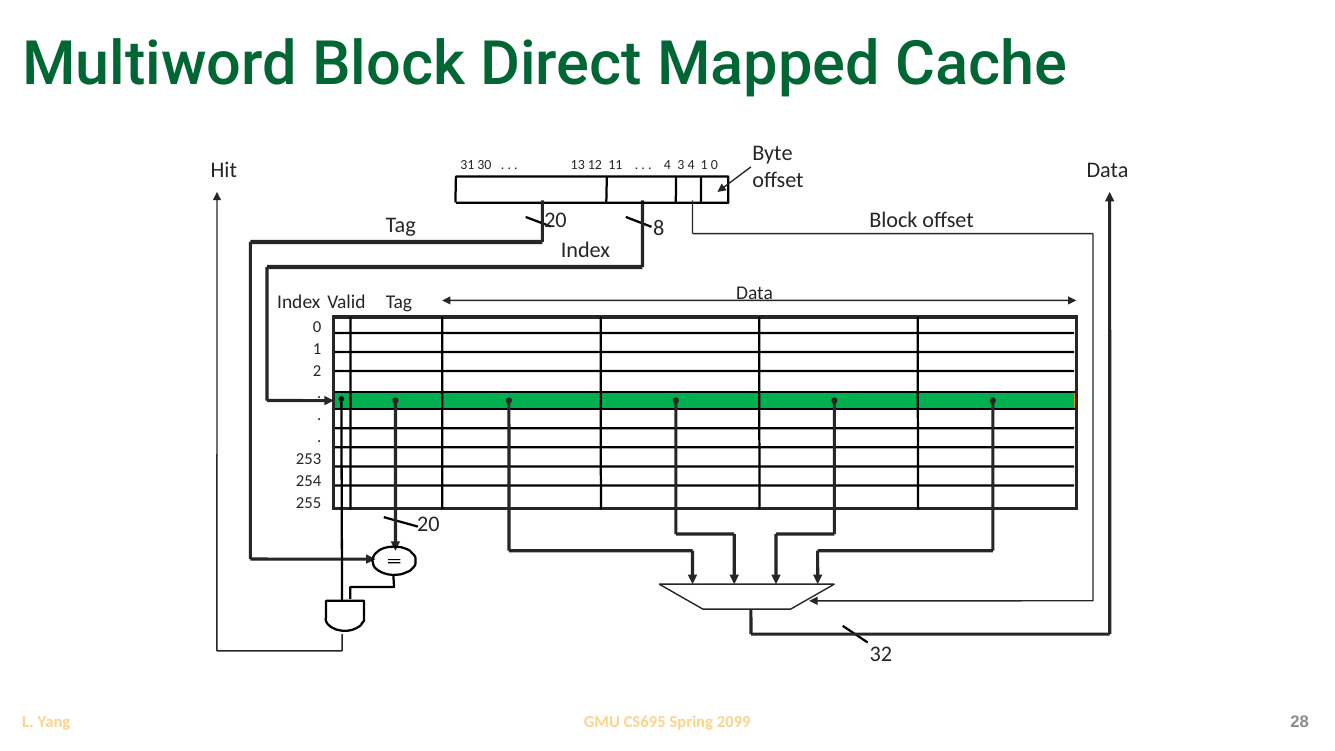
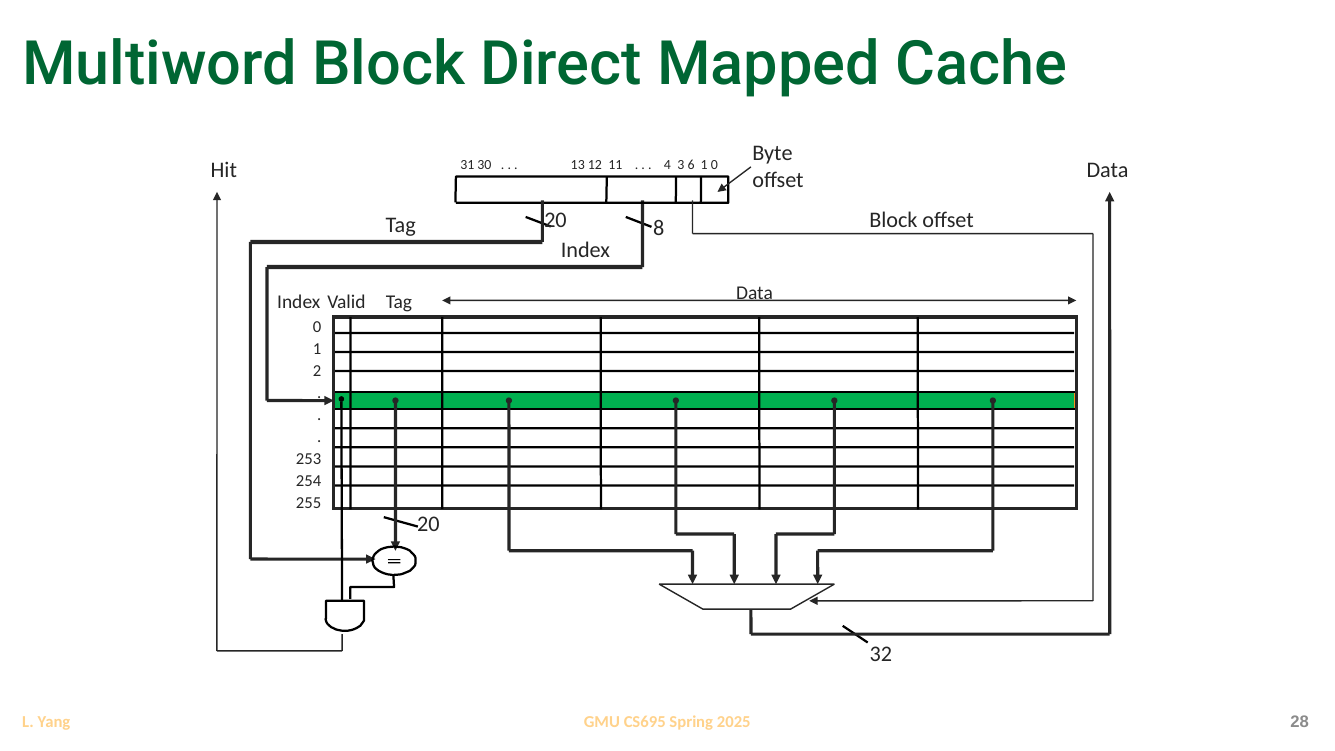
3 4: 4 -> 6 (691, 164)
2099: 2099 -> 2025 (734, 722)
